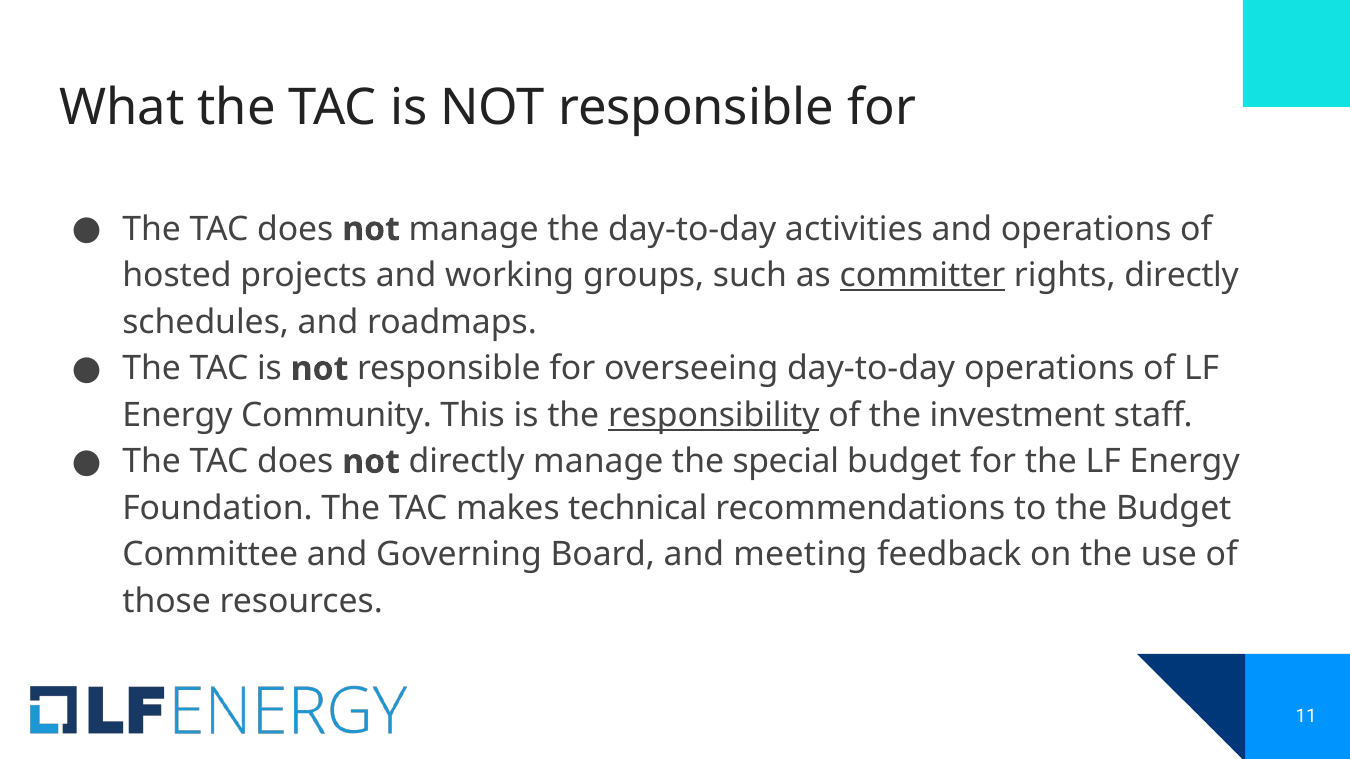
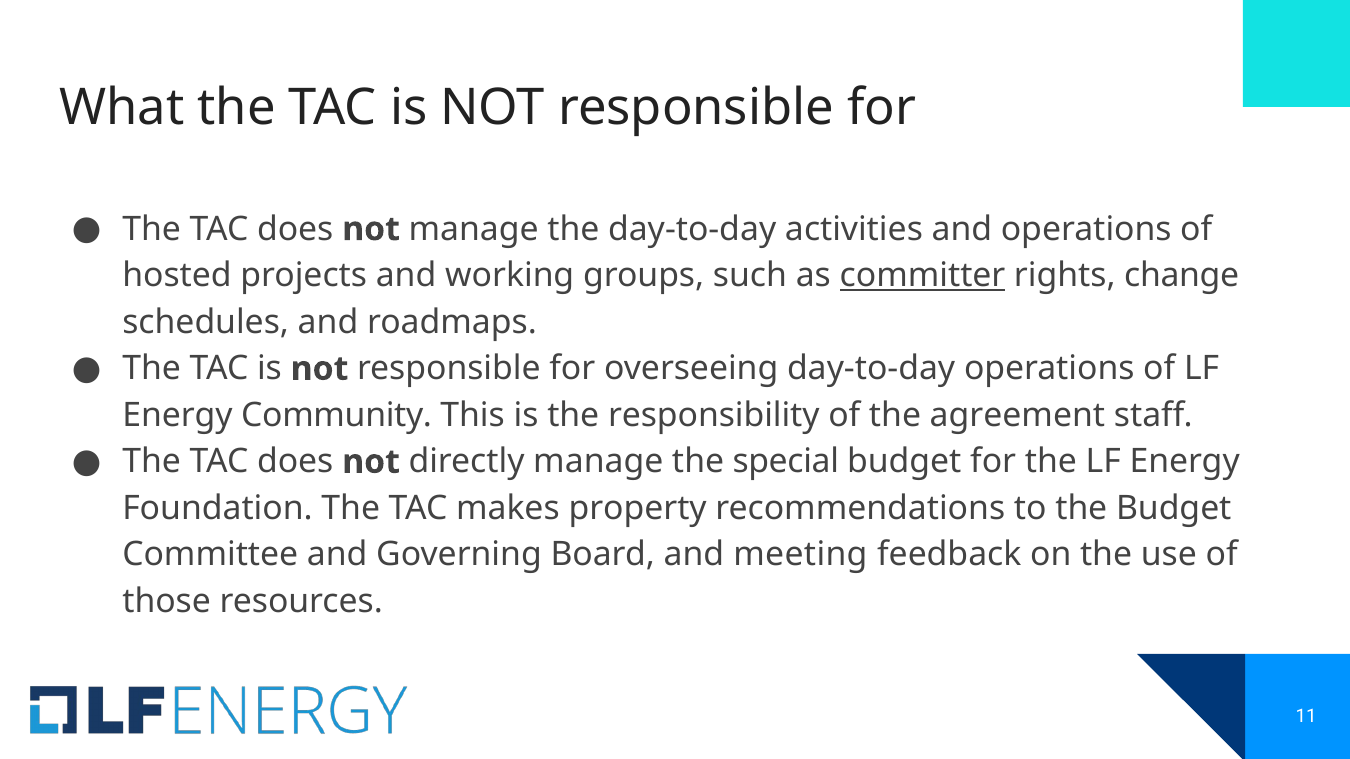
rights directly: directly -> change (1182, 276)
responsibility underline: present -> none (714, 415)
investment: investment -> agreement (1017, 415)
technical: technical -> property (638, 509)
